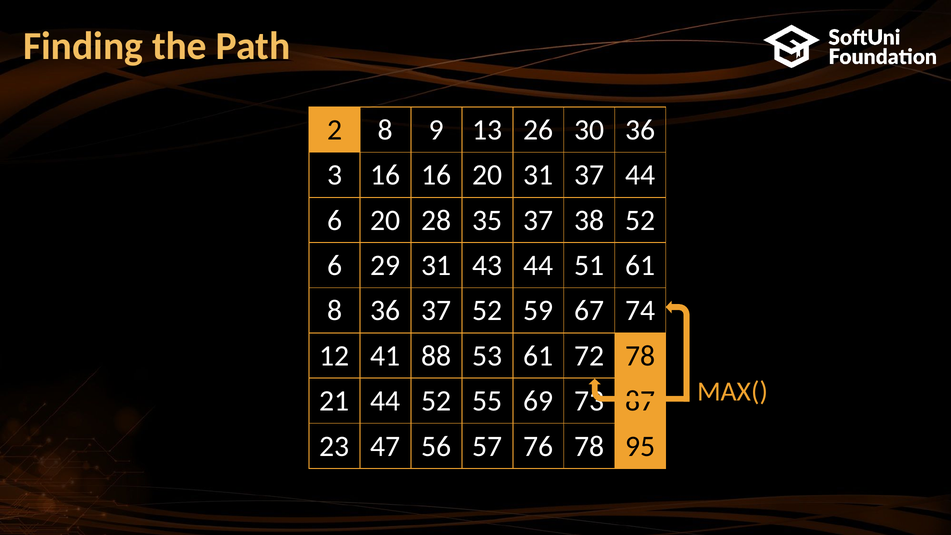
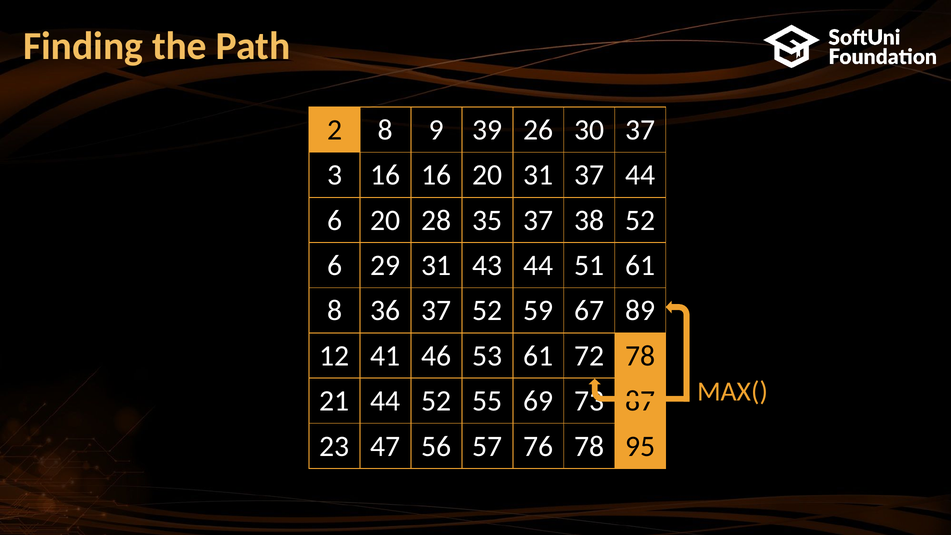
13: 13 -> 39 (487, 130)
30 36: 36 -> 37 (640, 130)
74: 74 -> 89 (640, 311)
88: 88 -> 46 (436, 356)
